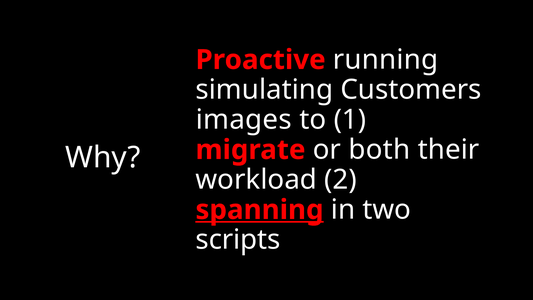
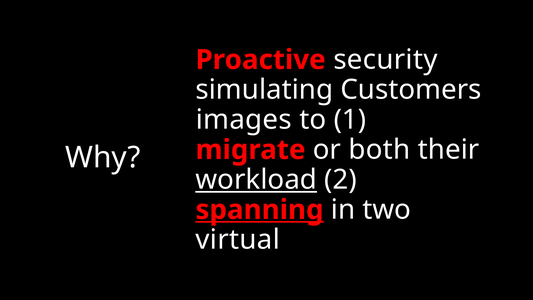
running: running -> security (385, 60)
workload underline: none -> present (256, 180)
scripts: scripts -> virtual (238, 240)
